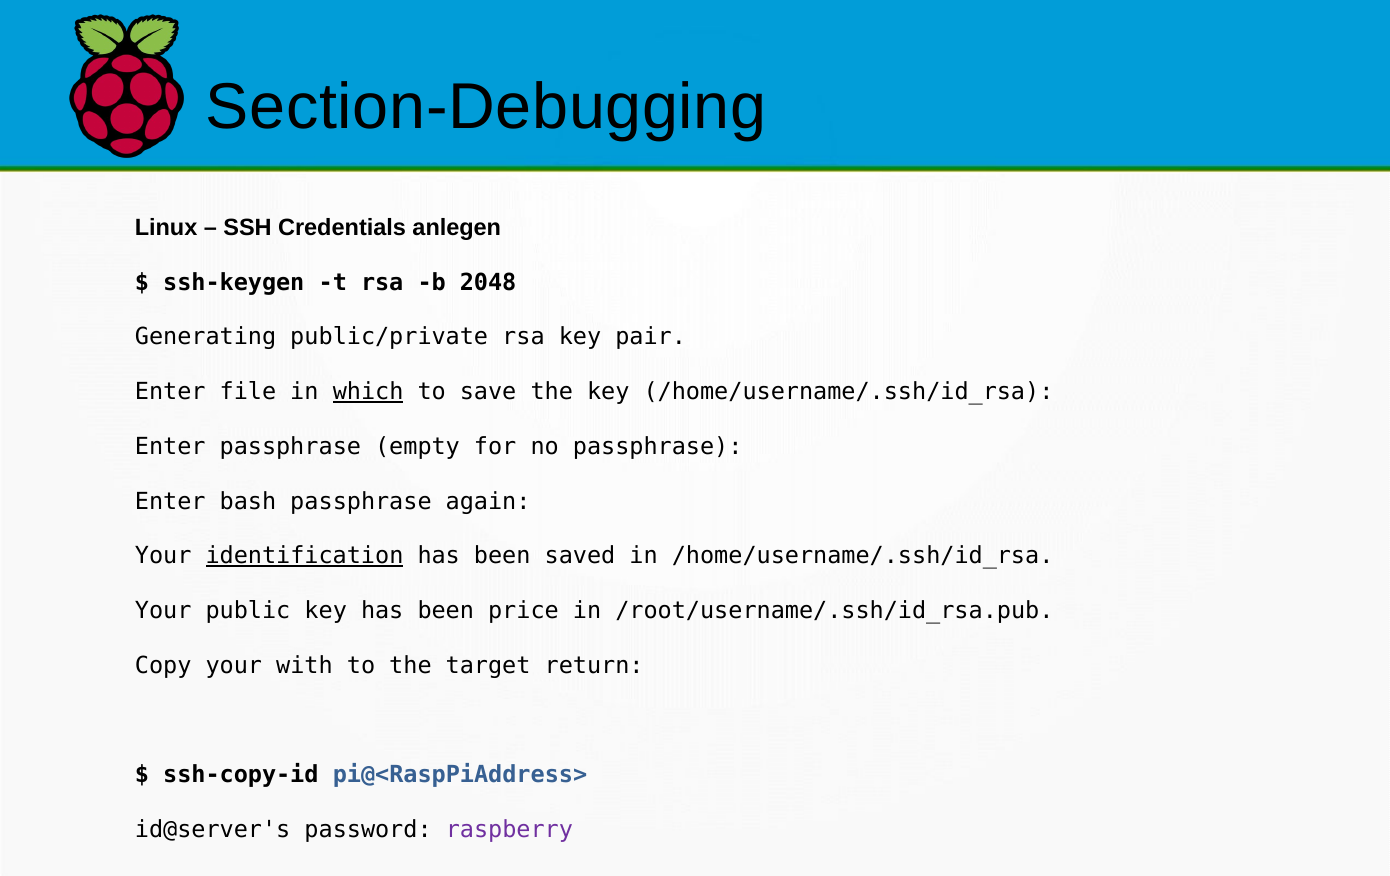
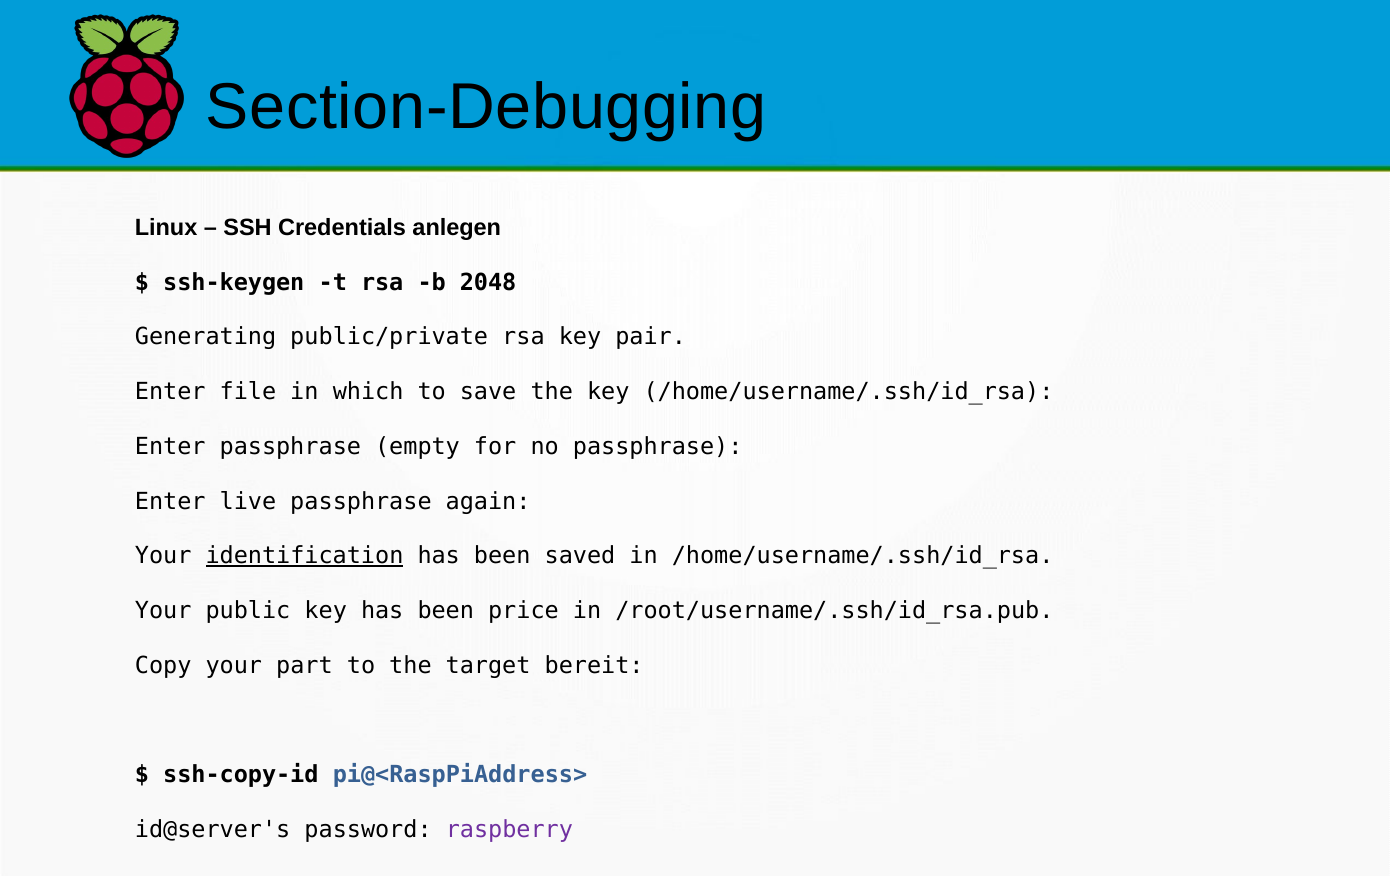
which underline: present -> none (368, 392)
bash: bash -> live (248, 501)
with: with -> part (304, 665)
return: return -> bereit (594, 665)
